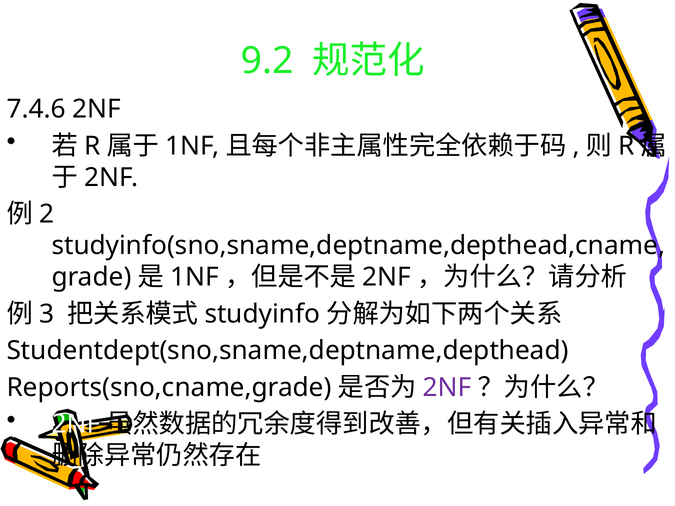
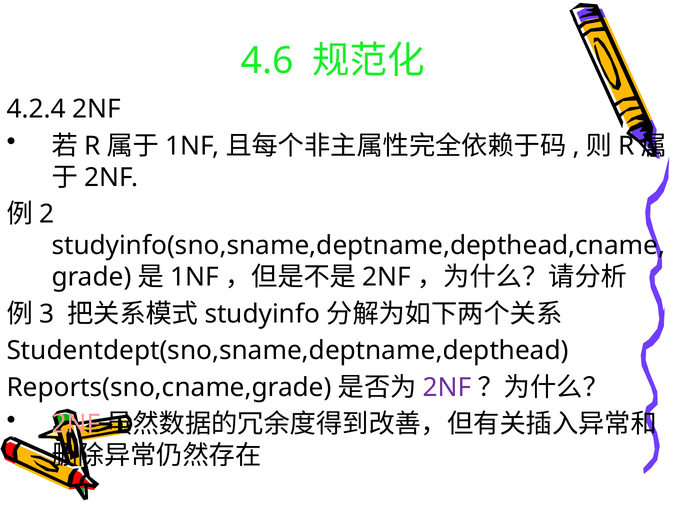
9.2: 9.2 -> 4.6 (267, 61)
7.4.6: 7.4.6 -> 4.2.4 (36, 109)
2NF colour: white -> pink (76, 425)
